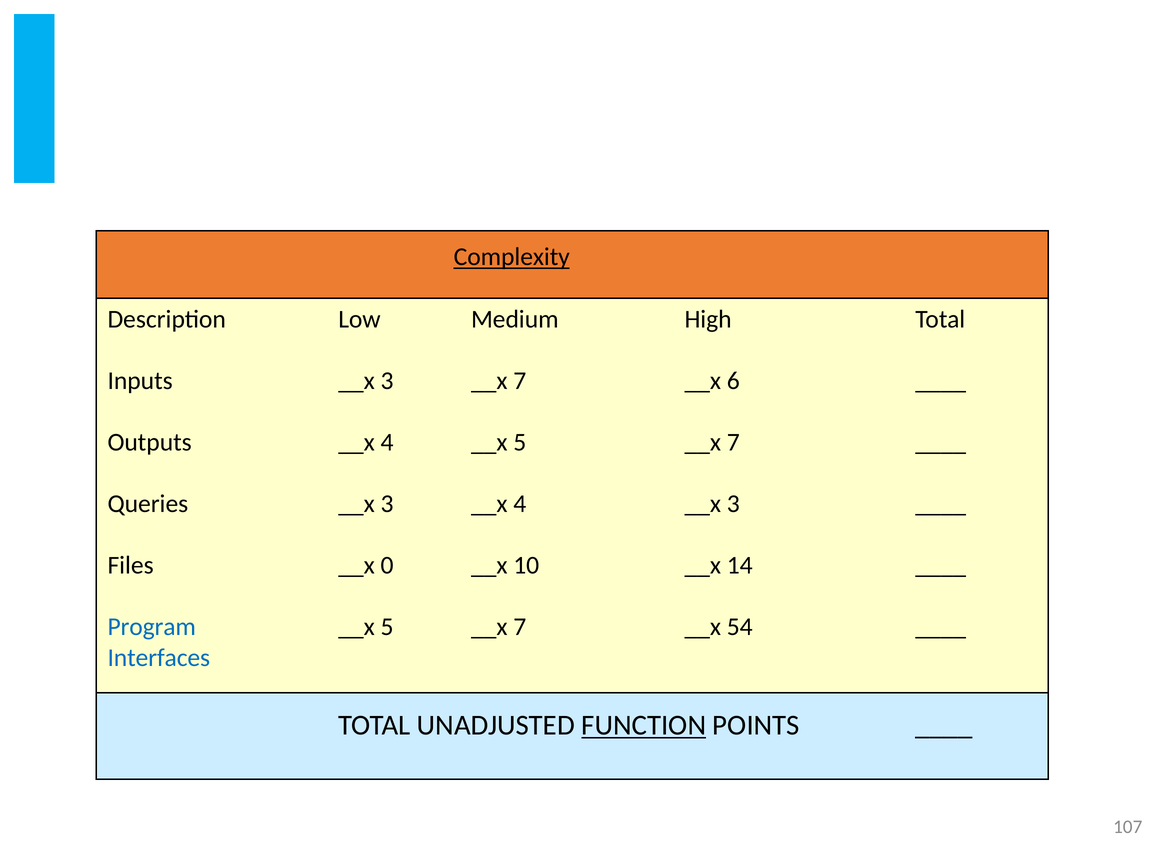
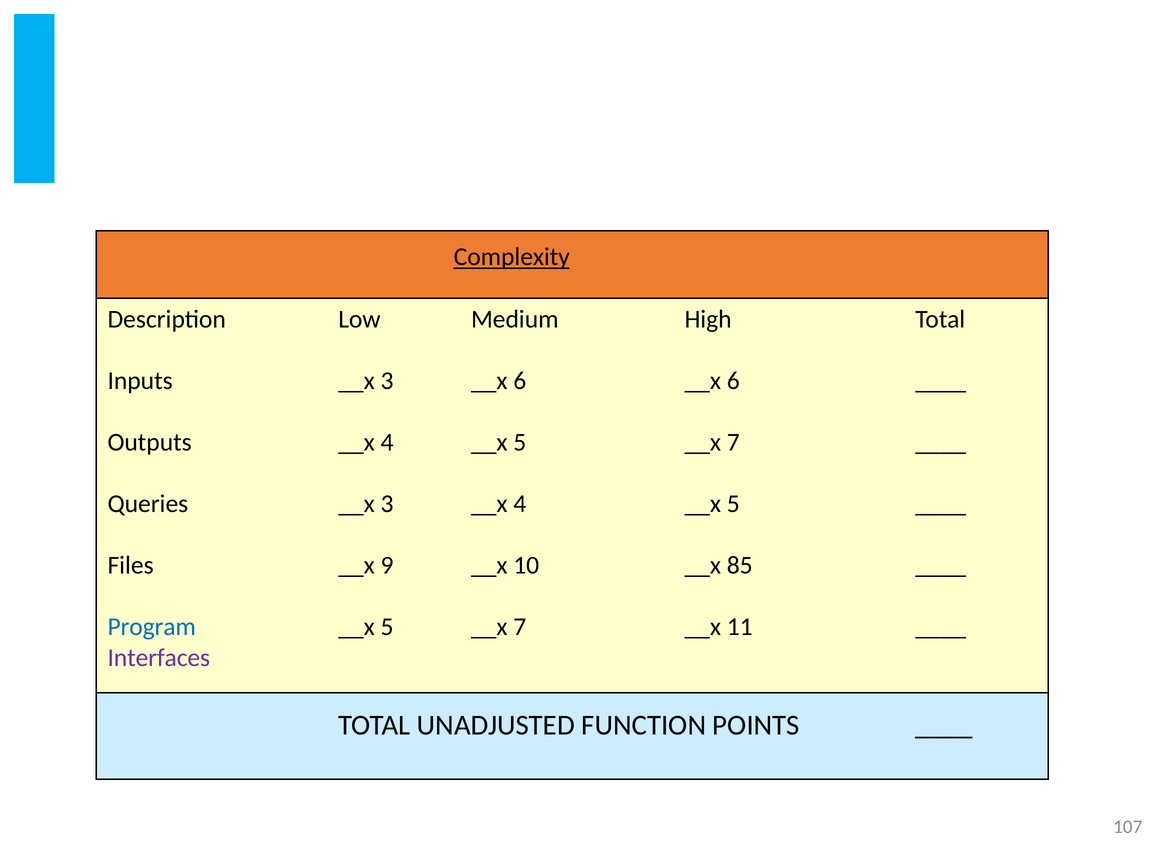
3 __x 7: 7 -> 6 (520, 381)
3: 3 -> 5 (733, 504)
0: 0 -> 9 (387, 565)
14: 14 -> 85 (740, 565)
54: 54 -> 11 (740, 627)
Interfaces colour: blue -> purple (159, 657)
FUNCTION underline: present -> none (644, 725)
